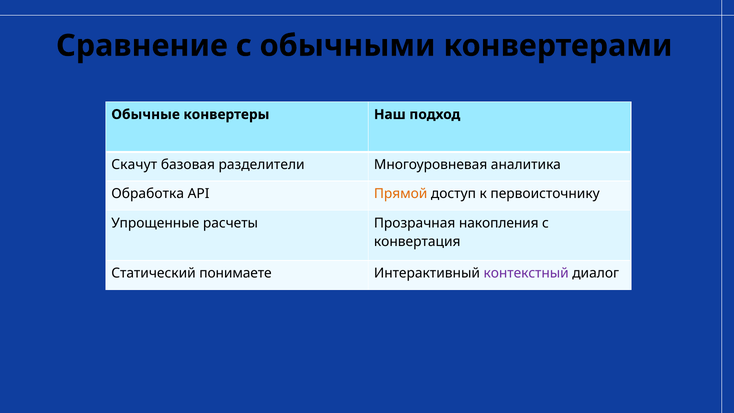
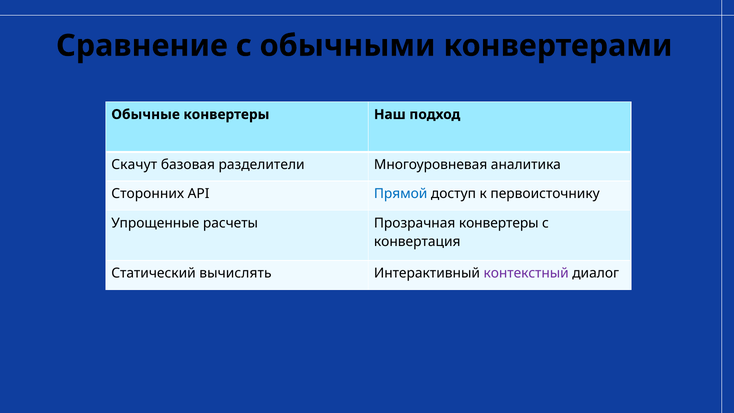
Обработка: Обработка -> Сторонних (148, 194)
Прямой colour: orange -> blue (401, 194)
Прозрачная накопления: накопления -> конвертеры (499, 223)
понимаете: понимаете -> вычислять (235, 273)
